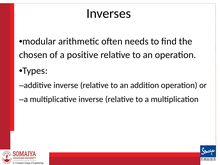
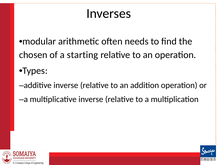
positive: positive -> starting (83, 55)
